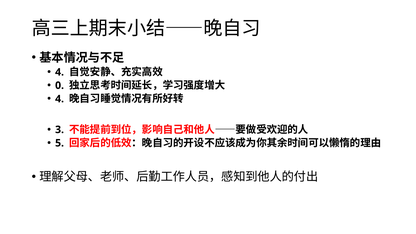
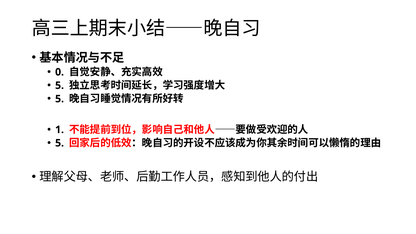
4: 4 -> 0 (60, 72)
0: 0 -> 5 (60, 85)
4: 4 -> 5 (60, 99)
3: 3 -> 1 (60, 130)
